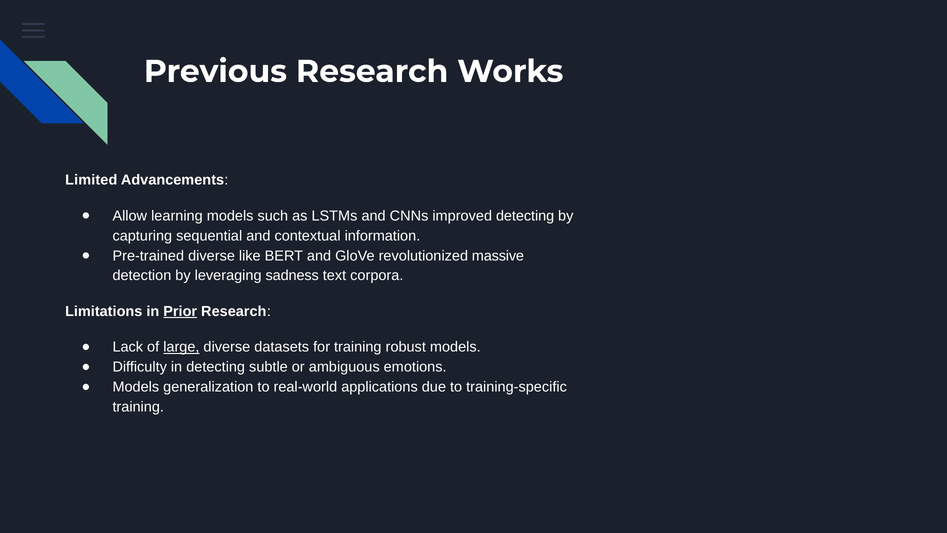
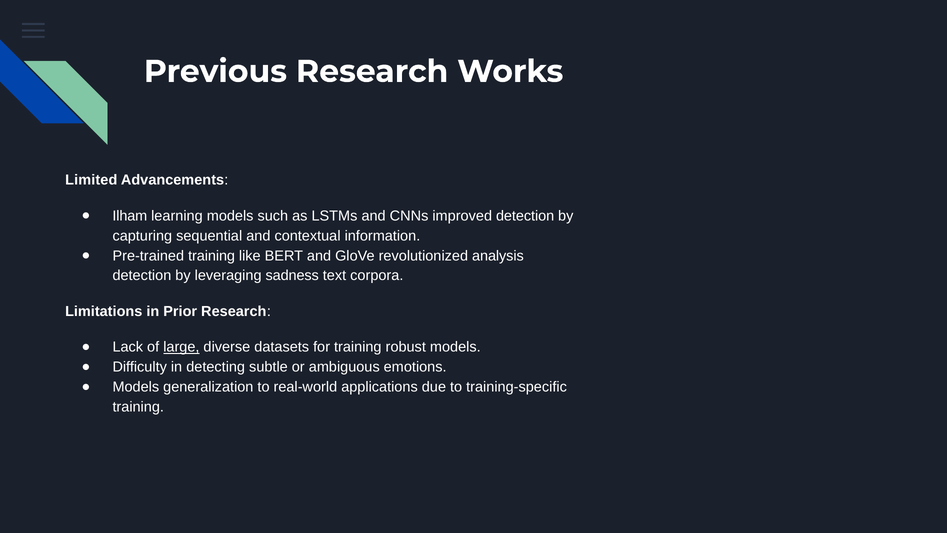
Allow: Allow -> Ilham (130, 216)
improved detecting: detecting -> detection (525, 216)
Pre-trained diverse: diverse -> training (212, 256)
massive: massive -> analysis (498, 256)
Prior underline: present -> none (180, 311)
